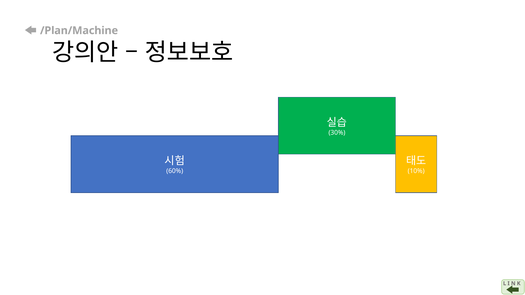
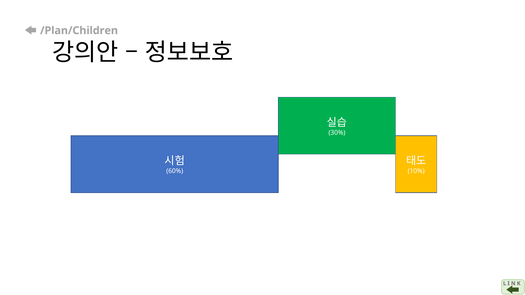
/Plan/Machine: /Plan/Machine -> /Plan/Children (79, 31)
